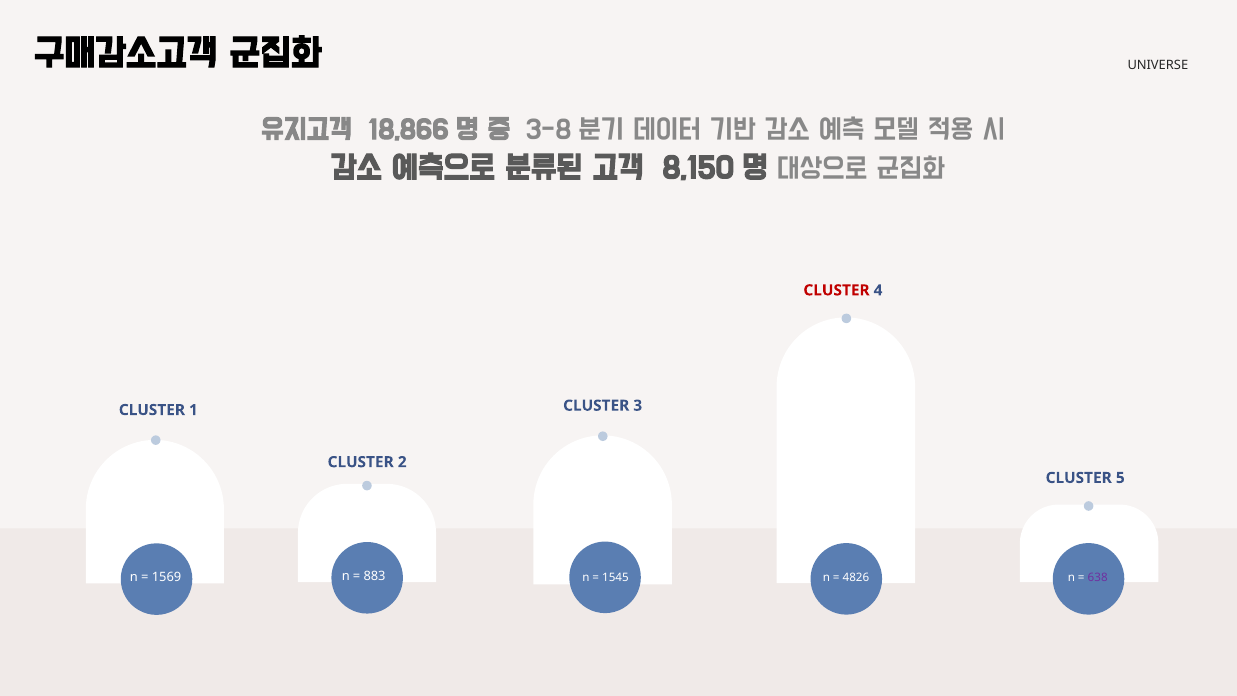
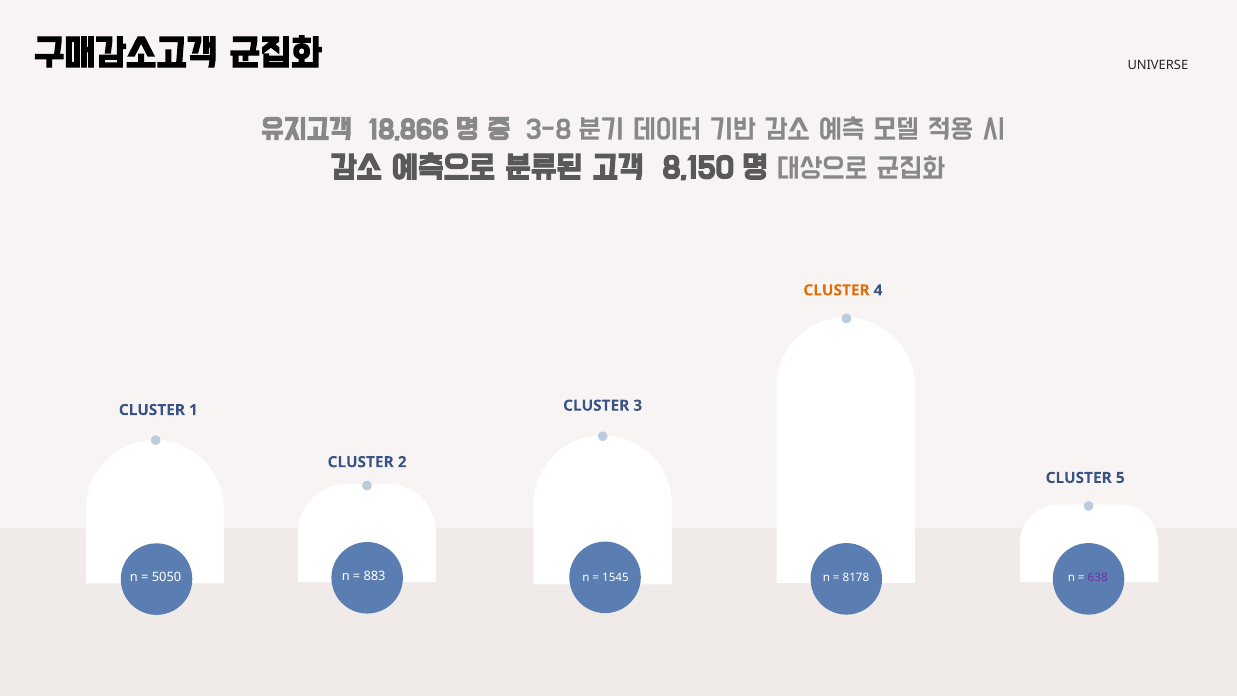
CLUSTER colour: red -> orange (836, 290)
1569: 1569 -> 5050 (167, 577)
4826: 4826 -> 8178 (856, 577)
